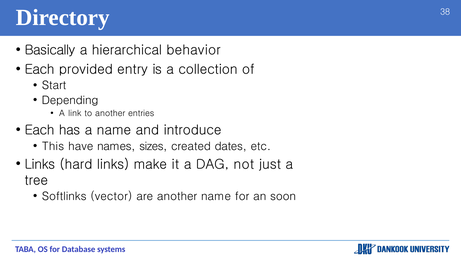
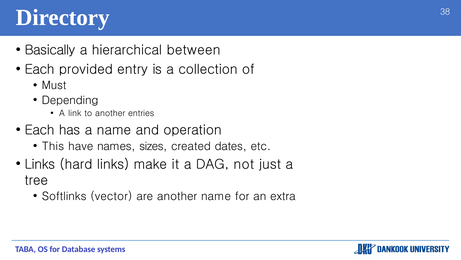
behavior: behavior -> between (194, 50)
Start: Start -> Must (54, 85)
introduce: introduce -> operation (193, 130)
soon: soon -> extra (283, 196)
